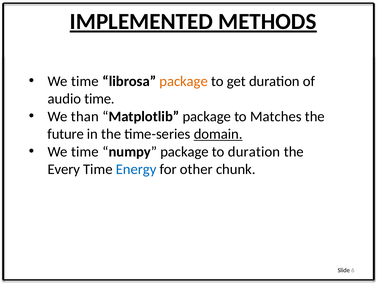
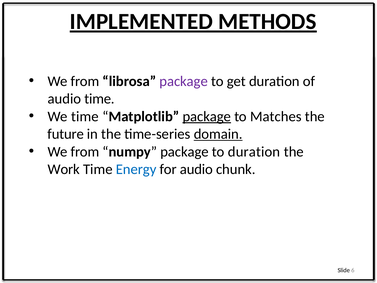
time: time -> from (85, 81)
package colour: orange -> purple (184, 81)
We than: than -> time (85, 116)
package underline: none -> present (207, 116)
time: time -> from (85, 152)
Every: Every -> Work (64, 169)
for other: other -> audio (196, 169)
